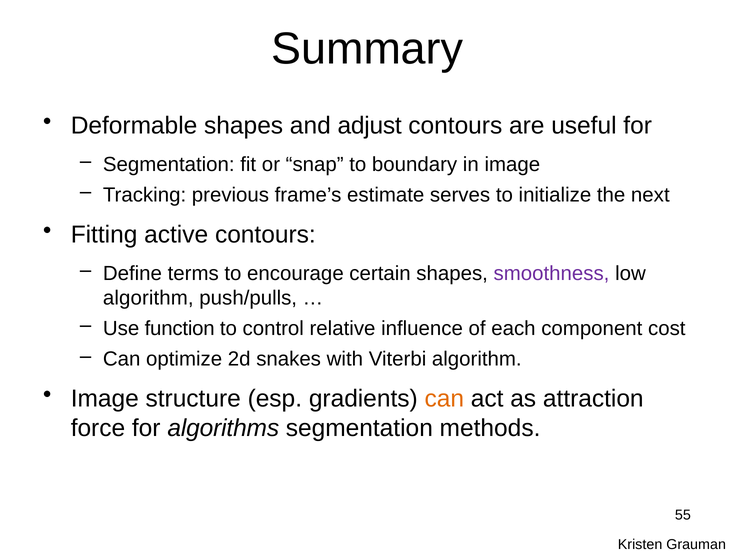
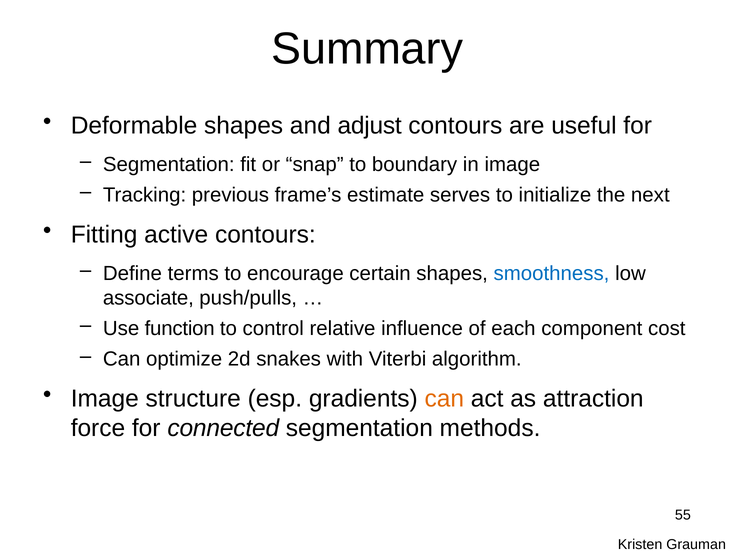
smoothness colour: purple -> blue (551, 273)
algorithm: algorithm -> associate (148, 298)
algorithms: algorithms -> connected (223, 428)
